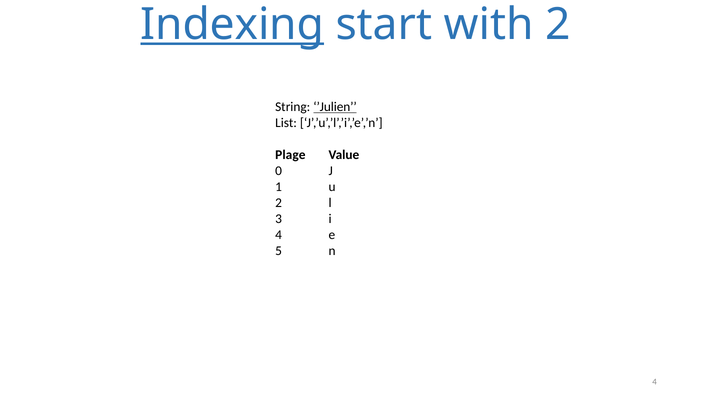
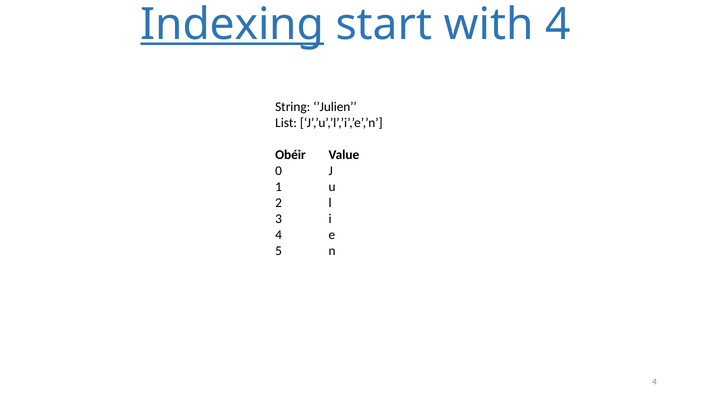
with 2: 2 -> 4 (558, 24)
’Julien underline: present -> none (335, 107)
Plage: Plage -> Obéir (290, 155)
